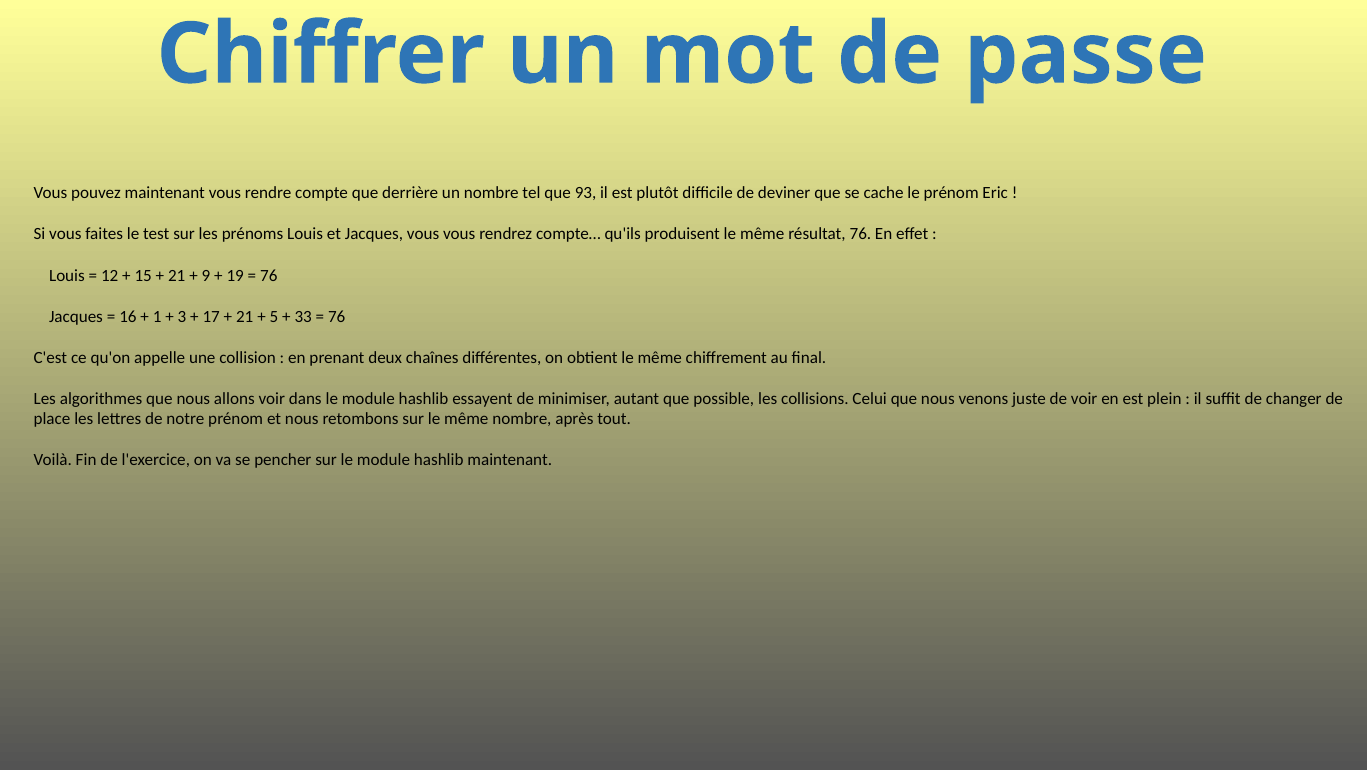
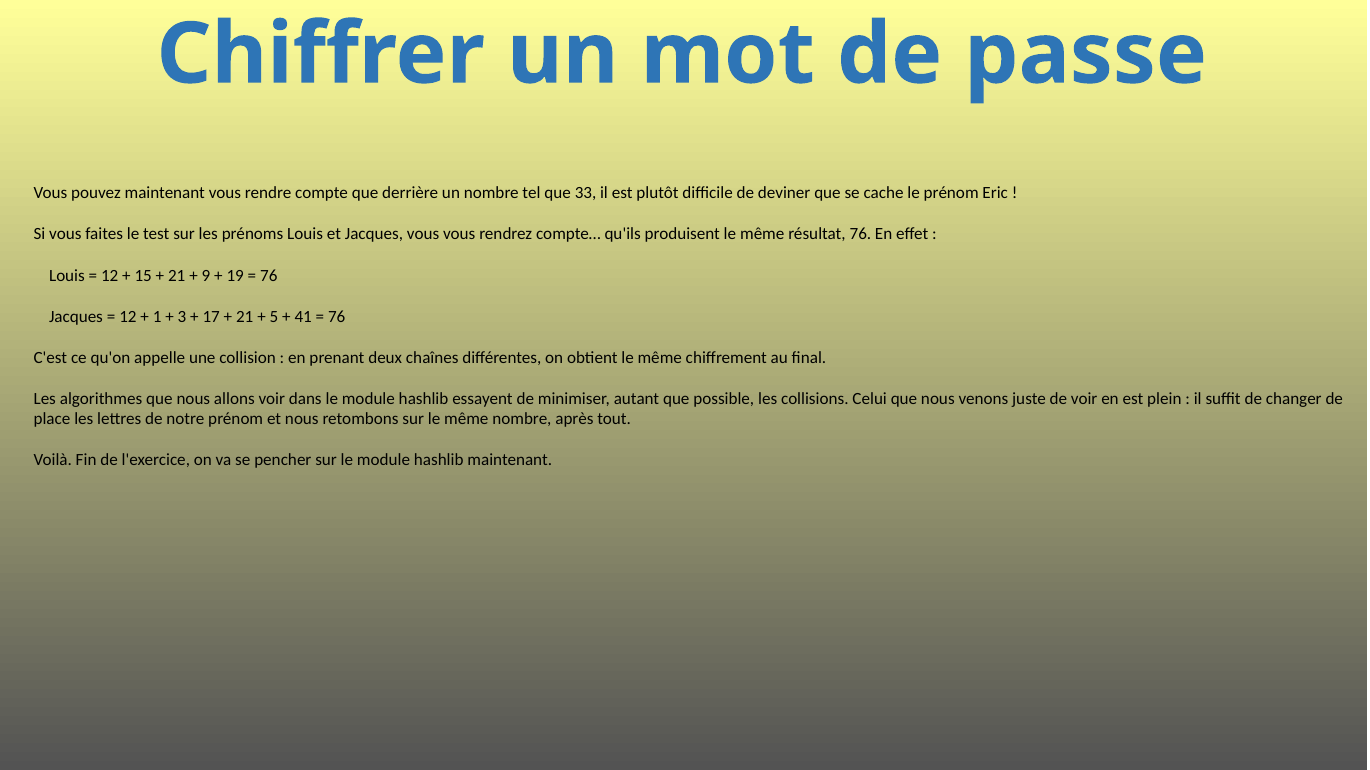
93: 93 -> 33 (586, 193)
16: 16 -> 12 (128, 317)
33: 33 -> 41 (303, 317)
